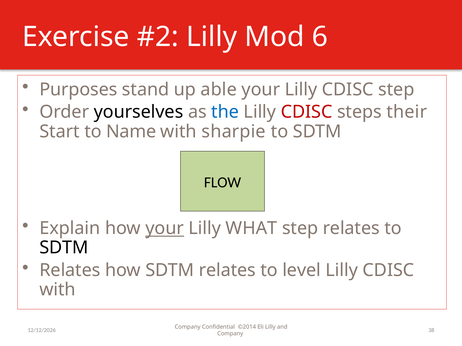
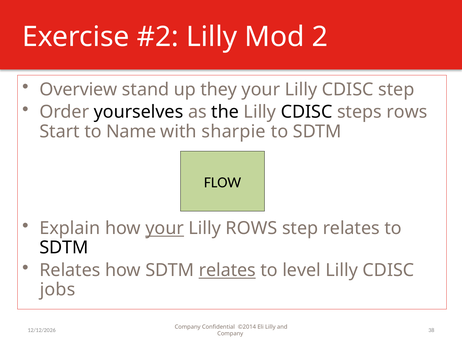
6: 6 -> 2 (320, 37)
Purposes: Purposes -> Overview (78, 90)
able: able -> they (219, 90)
the colour: blue -> black (225, 112)
CDISC colour: red -> black (307, 112)
steps their: their -> rows (407, 112)
Lilly WHAT: WHAT -> ROWS (251, 229)
relates underline: none -> present (227, 271)
with: with -> jobs (58, 290)
